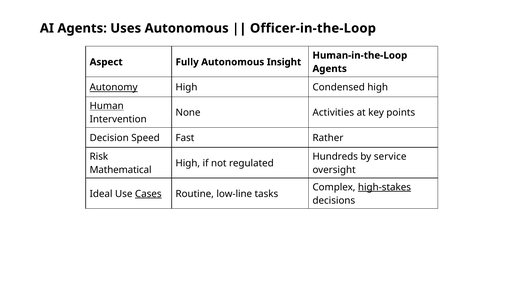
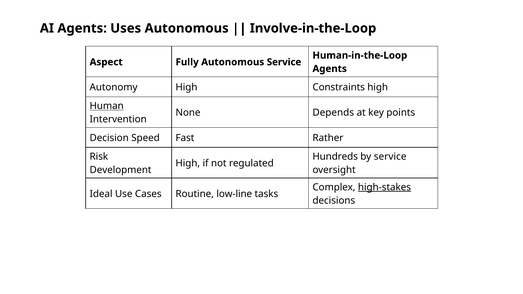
Officer-in-the-Loop: Officer-in-the-Loop -> Involve-in-the-Loop (313, 28)
Autonomous Insight: Insight -> Service (284, 62)
Autonomy underline: present -> none (114, 87)
Condensed: Condensed -> Constraints (339, 87)
Activities: Activities -> Depends (333, 113)
Mathematical: Mathematical -> Development (121, 170)
Cases underline: present -> none (148, 194)
